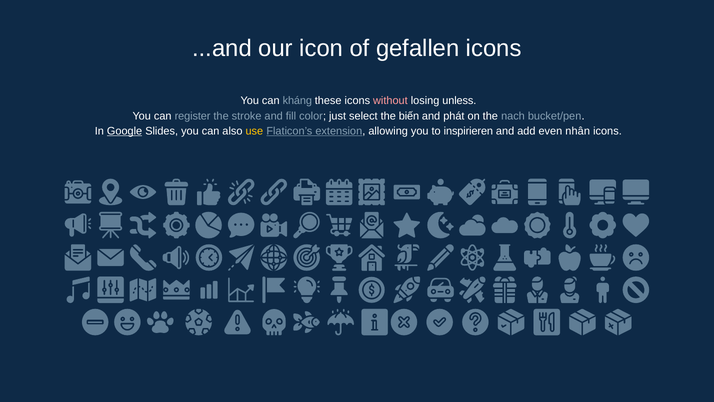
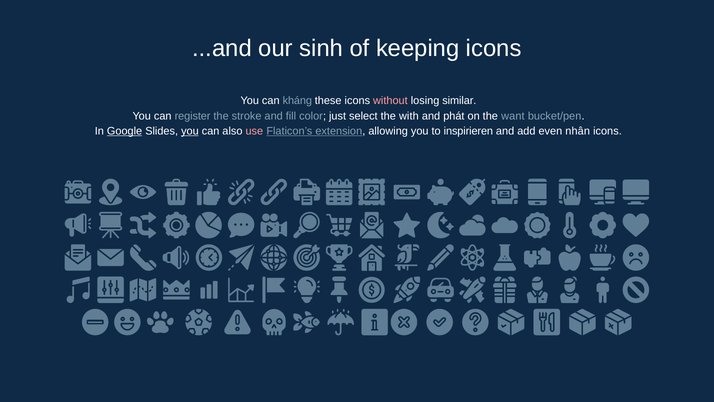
icon: icon -> sinh (321, 48)
gefallen: gefallen -> keeping (418, 48)
unless: unless -> similar (459, 101)
biến: biến -> with (409, 116)
nach: nach -> want (513, 116)
you underline: none -> present (190, 131)
use colour: yellow -> pink (254, 131)
